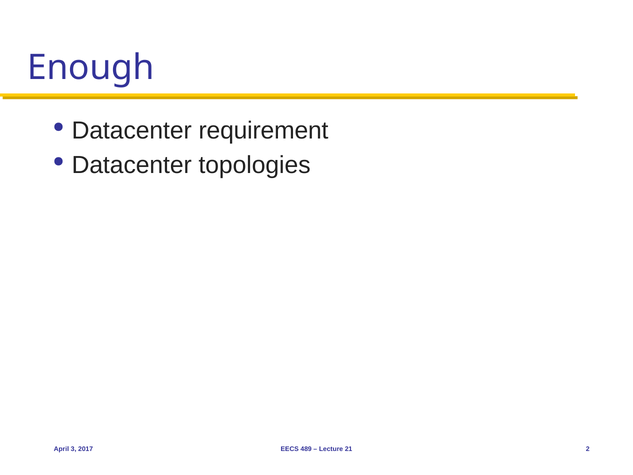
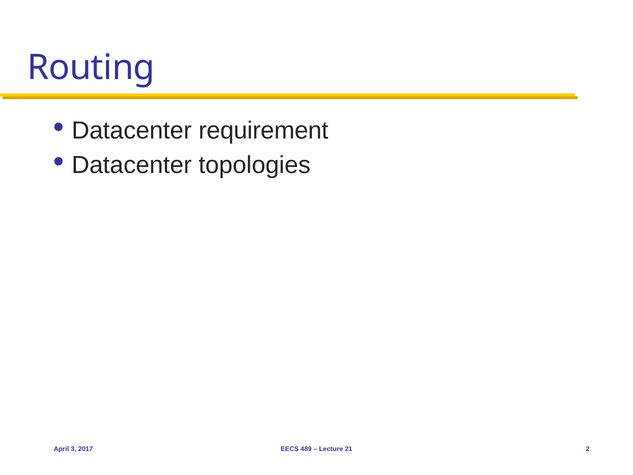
Enough: Enough -> Routing (91, 68)
